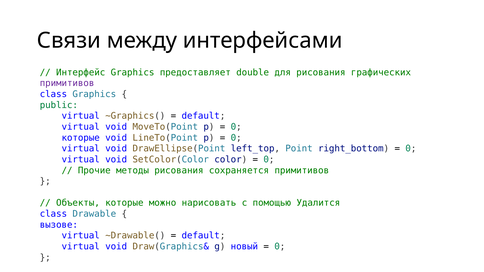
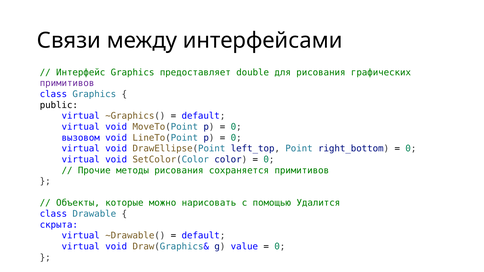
public colour: green -> black (59, 105)
которые: которые -> вызовом (81, 138)
вызове: вызове -> скрыта (59, 225)
новый: новый -> value (244, 247)
